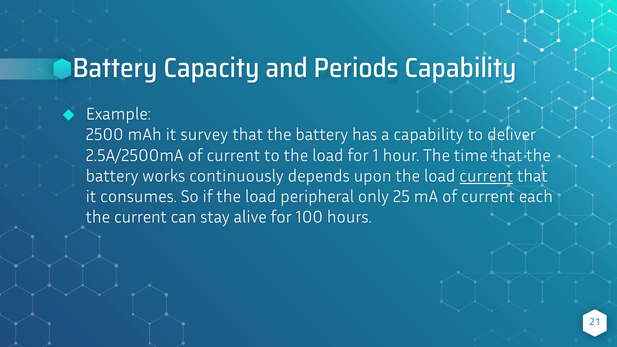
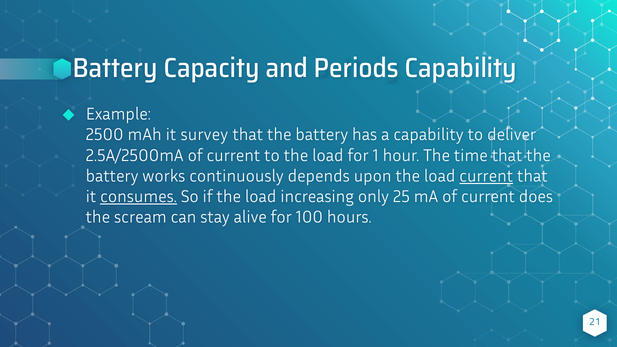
consumes underline: none -> present (139, 197)
peripheral: peripheral -> increasing (317, 197)
each: each -> does (536, 197)
the current: current -> scream (140, 217)
